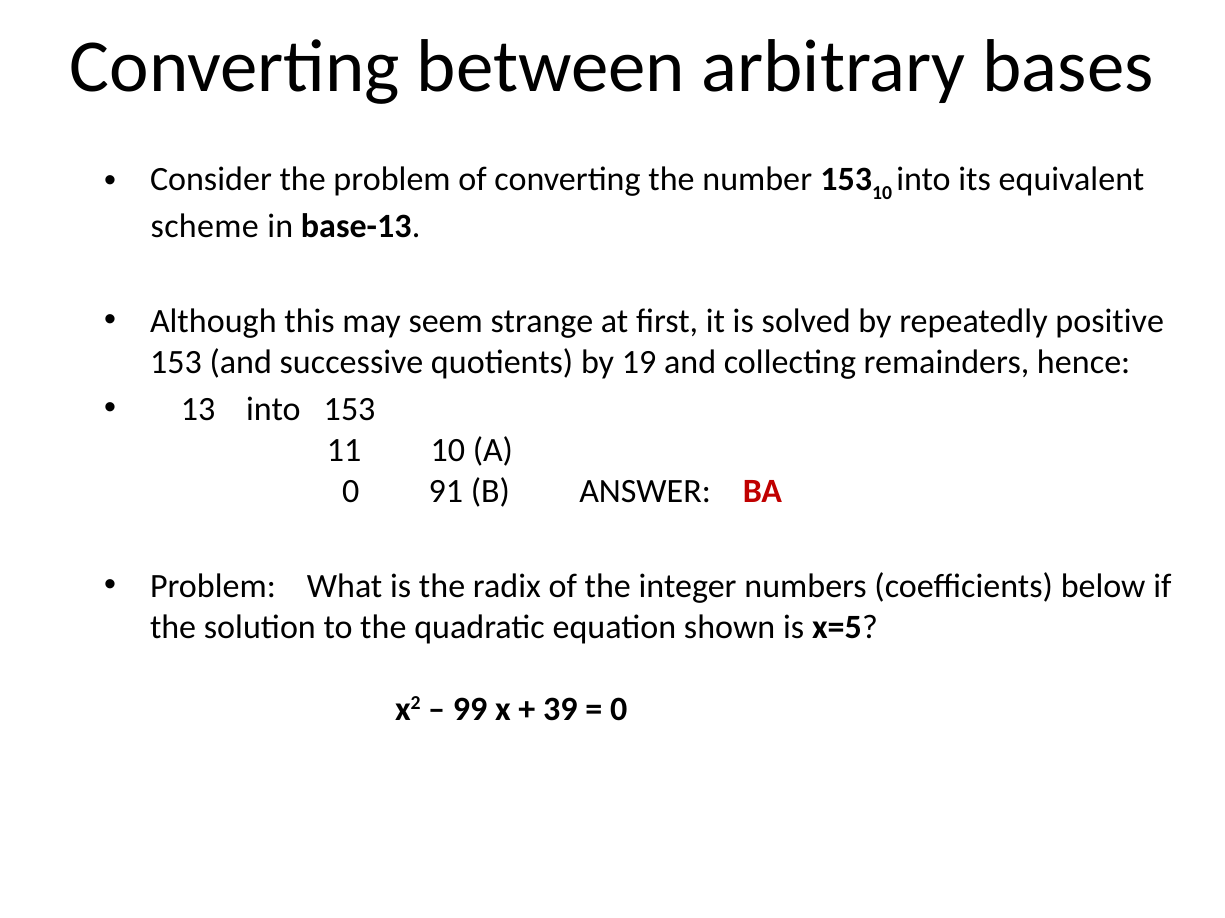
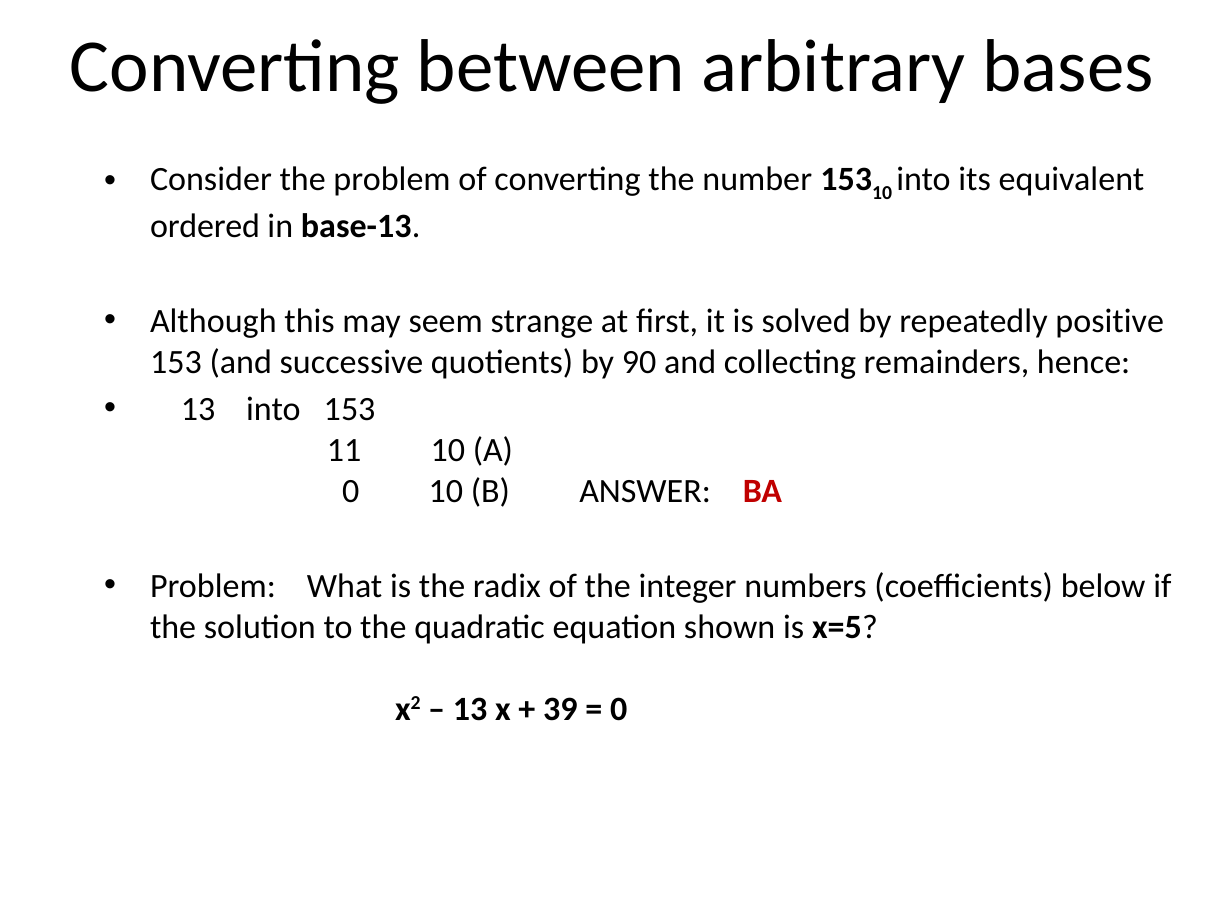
scheme: scheme -> ordered (205, 226)
19: 19 -> 90 (639, 362)
0 91: 91 -> 10 (446, 492)
99: 99 -> 13 (470, 709)
